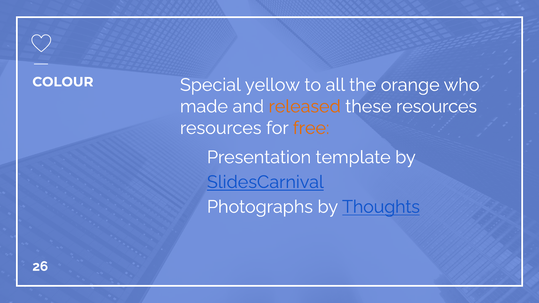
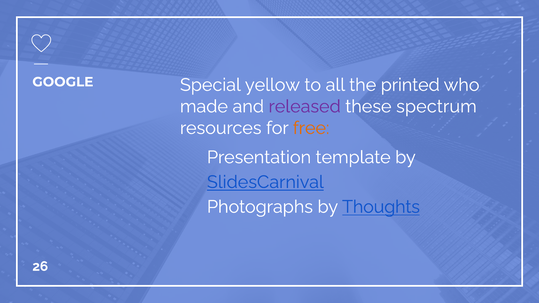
COLOUR: COLOUR -> GOOGLE (63, 82)
orange: orange -> printed (410, 85)
released colour: orange -> purple (305, 107)
these resources: resources -> spectrum (436, 107)
